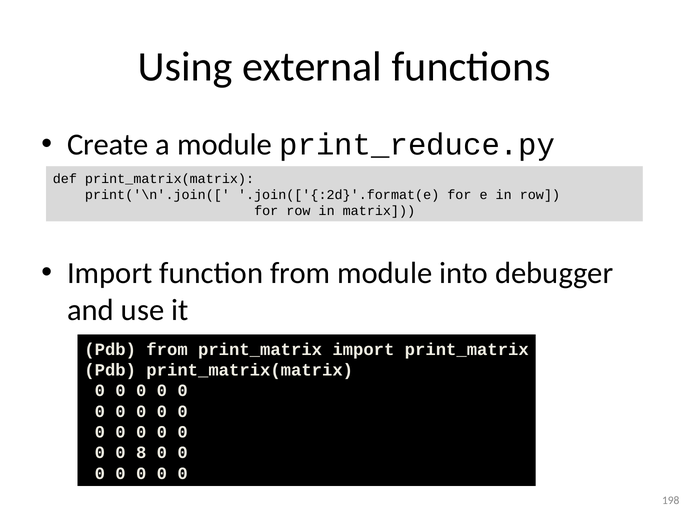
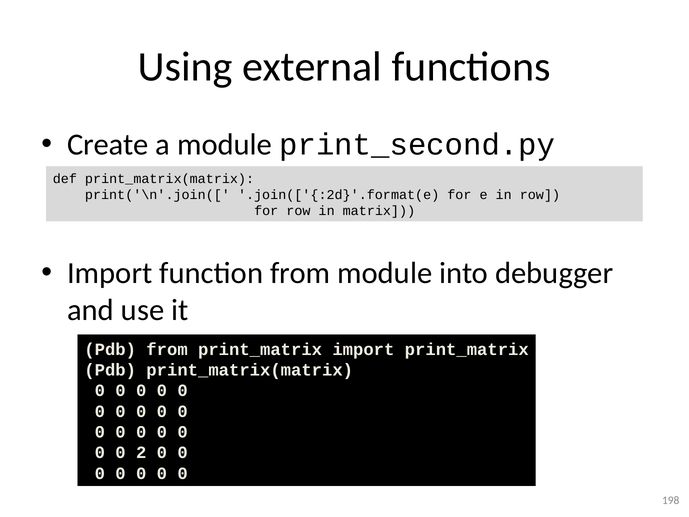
print_reduce.py: print_reduce.py -> print_second.py (417, 145)
8: 8 -> 2 (141, 453)
